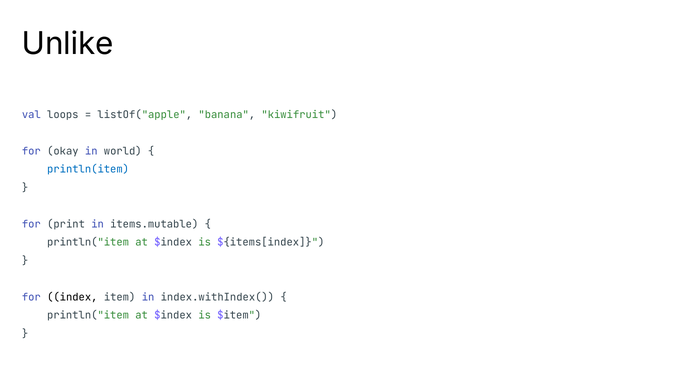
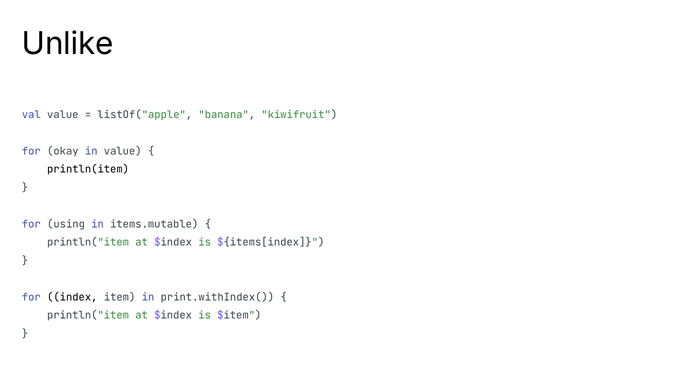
val loops: loops -> value (63, 115)
in world: world -> value (123, 151)
println(item colour: blue -> black (88, 169)
print: print -> using (66, 224)
index.withIndex(: index.withIndex( -> print.withIndex( (217, 297)
